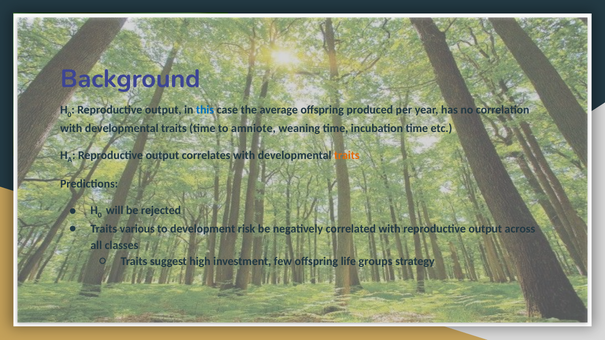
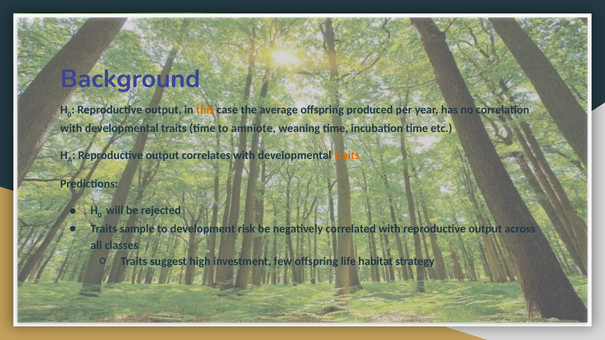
this colour: blue -> orange (205, 110)
various: various -> sample (137, 229)
groups: groups -> habitat (376, 262)
